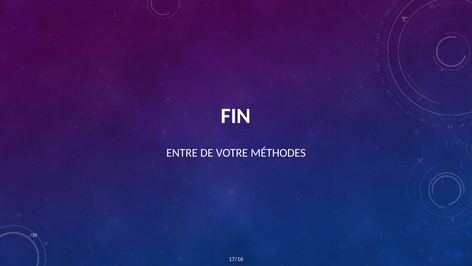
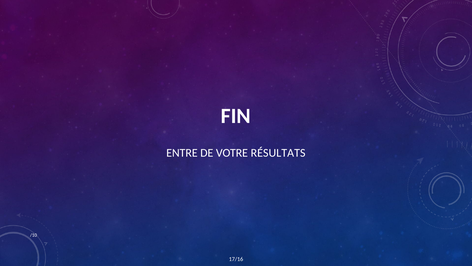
MÉTHODES: MÉTHODES -> RÉSULTATS (278, 153)
